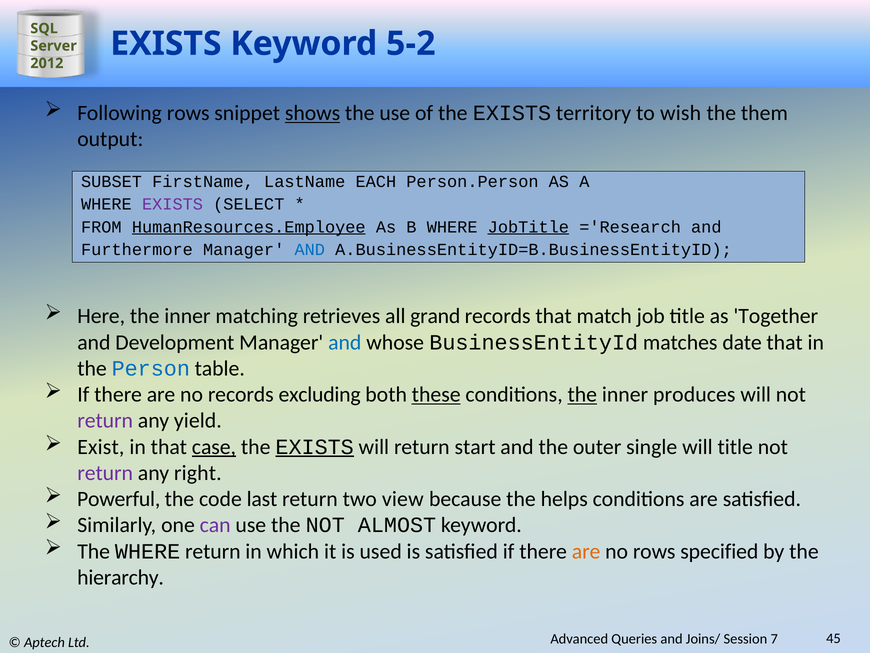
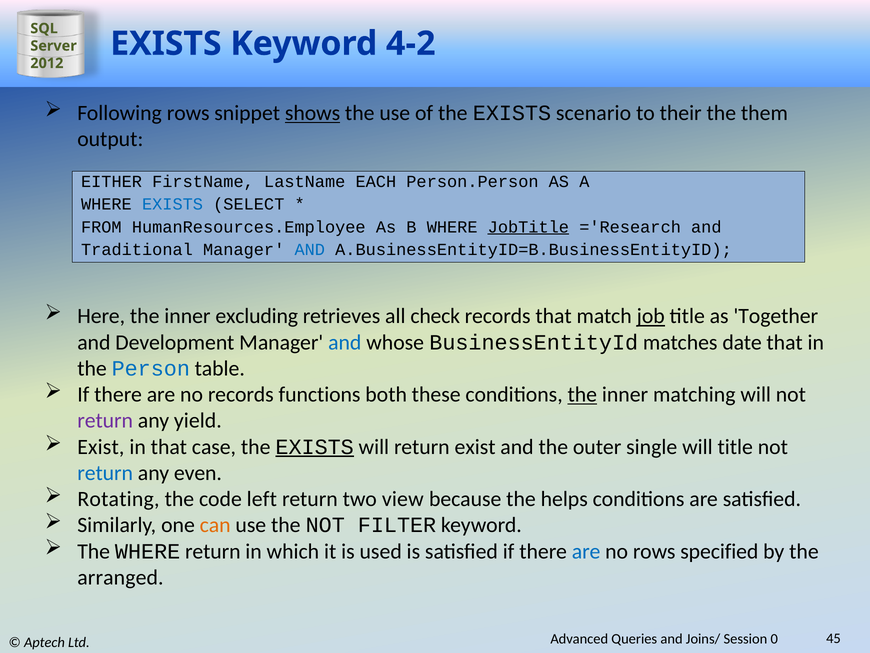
5-2: 5-2 -> 4-2 (411, 44)
territory: territory -> scenario (594, 113)
wish: wish -> their (681, 113)
SUBSET: SUBSET -> EITHER (112, 181)
EXISTS colour: purple -> blue (173, 204)
HumanResources.Employee underline: present -> none (249, 227)
Furthermore: Furthermore -> Traditional (137, 249)
matching: matching -> excluding (257, 316)
grand: grand -> check (435, 316)
job underline: none -> present (651, 316)
excluding: excluding -> functions (320, 394)
these underline: present -> none (436, 394)
produces: produces -> matching (694, 394)
case underline: present -> none (214, 447)
return start: start -> exist (475, 447)
return colour: purple -> blue (105, 473)
right: right -> even (198, 473)
Powerful: Powerful -> Rotating (118, 499)
last: last -> left (262, 499)
can colour: purple -> orange (215, 525)
ALMOST: ALMOST -> FILTER (397, 525)
are colour: orange -> blue (586, 551)
hierarchy: hierarchy -> arranged (120, 577)
7: 7 -> 0 (774, 638)
